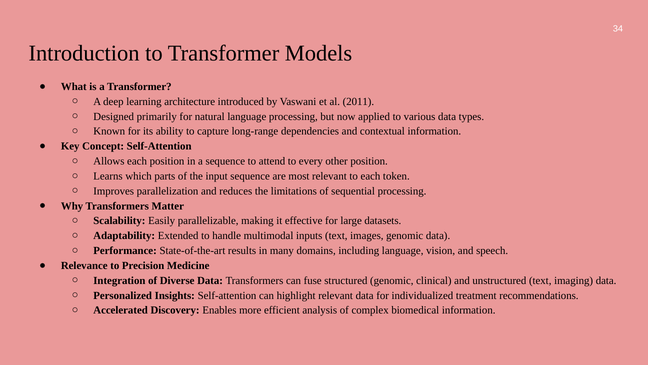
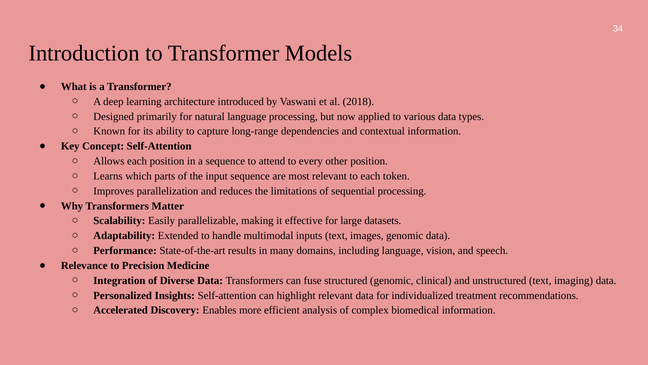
2011: 2011 -> 2018 (358, 101)
